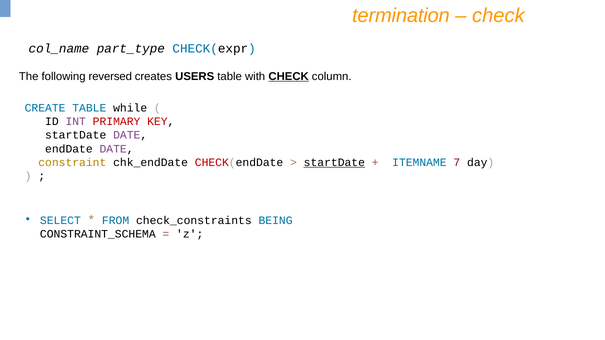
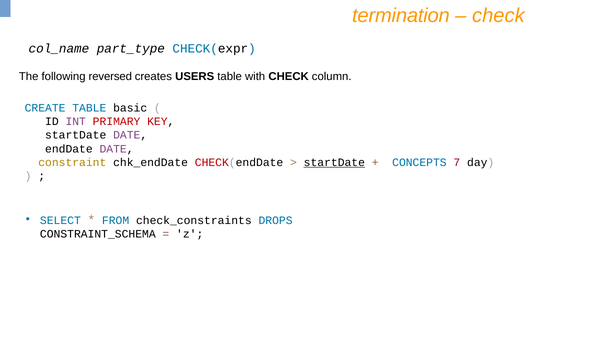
CHECK underline: present -> none (289, 76)
while: while -> basic (130, 108)
ITEMNAME: ITEMNAME -> CONCEPTS (419, 163)
BEING: BEING -> DROPS (276, 221)
